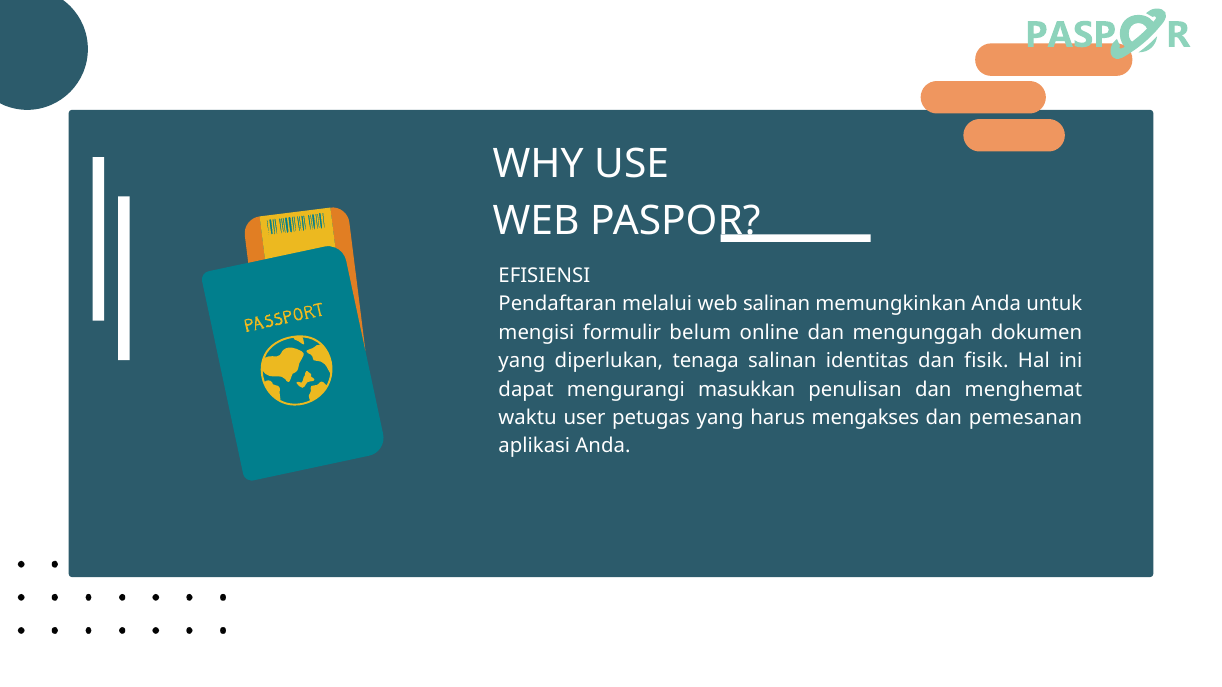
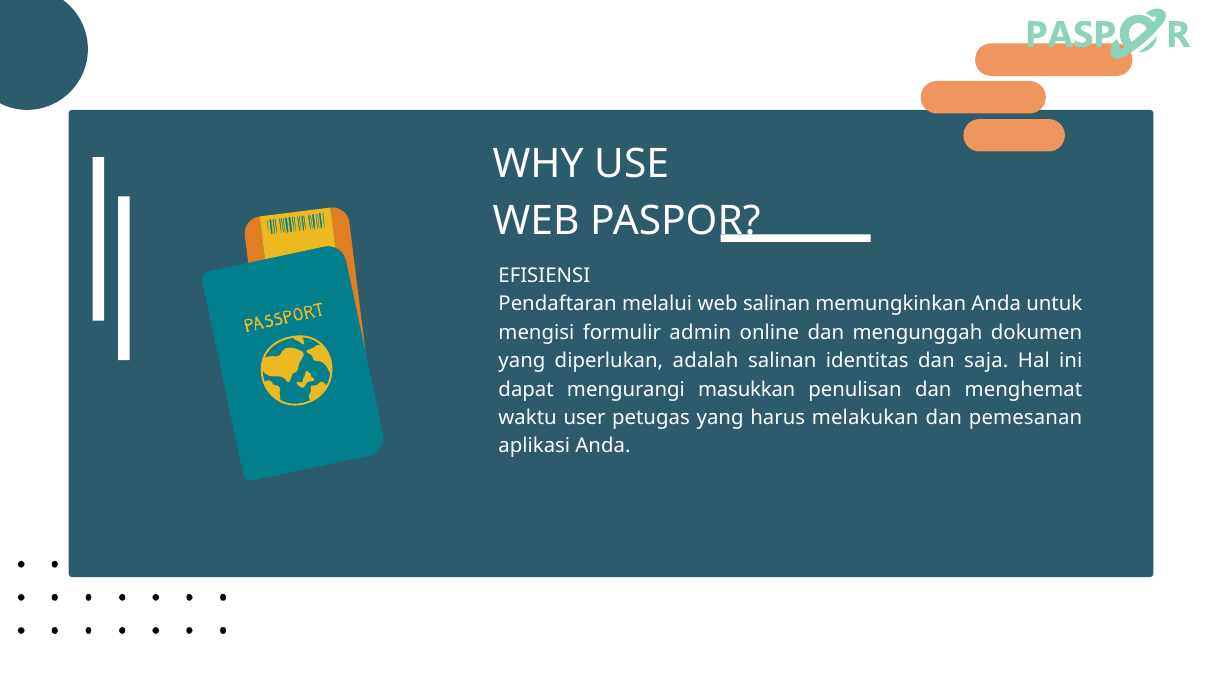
belum: belum -> admin (700, 333)
tenaga: tenaga -> adalah (706, 361)
fisik: fisik -> saja (986, 361)
mengakses: mengakses -> melakukan (865, 418)
